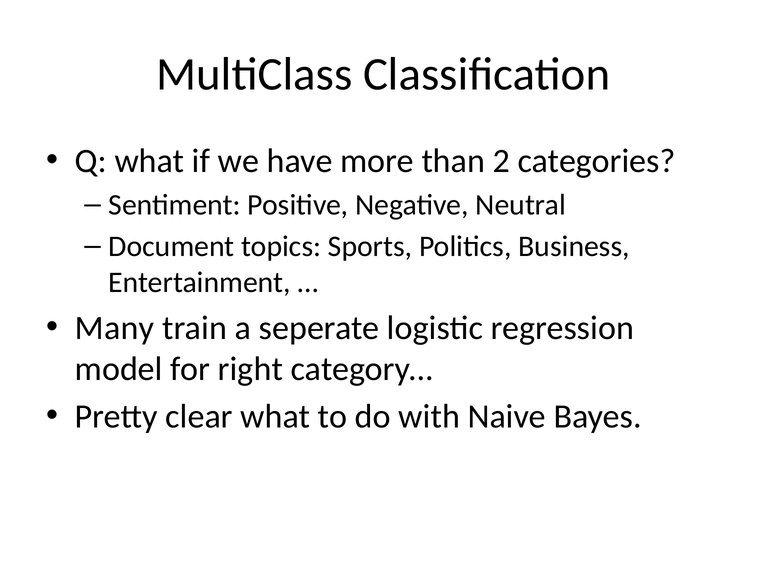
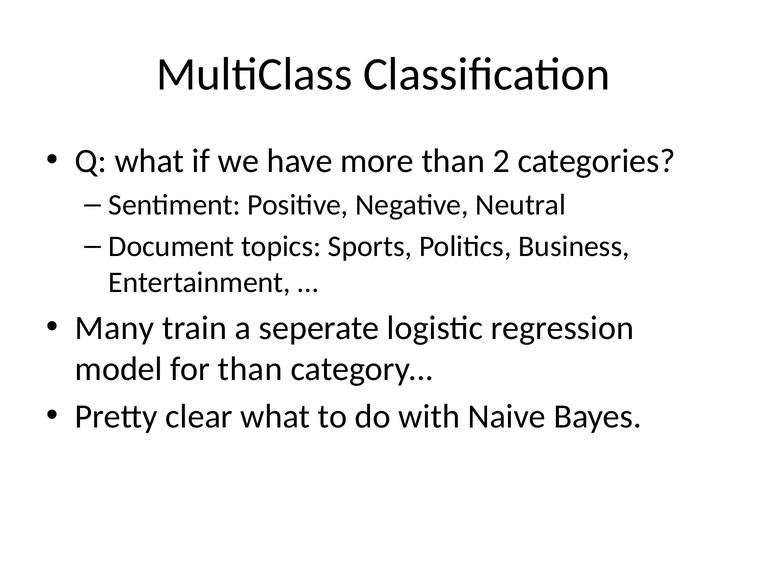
for right: right -> than (250, 369)
